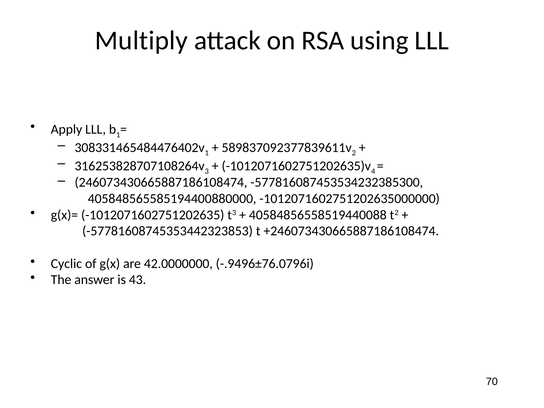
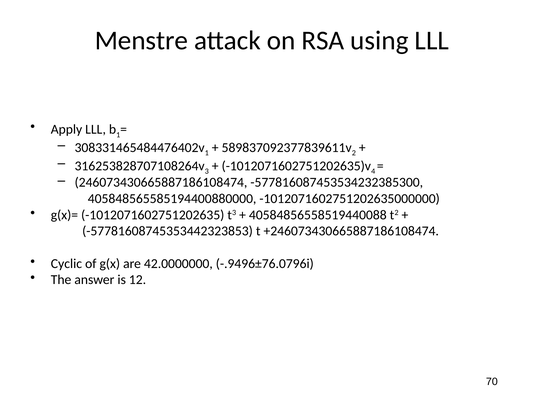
Multiply: Multiply -> Menstre (141, 40)
43: 43 -> 12 (138, 280)
